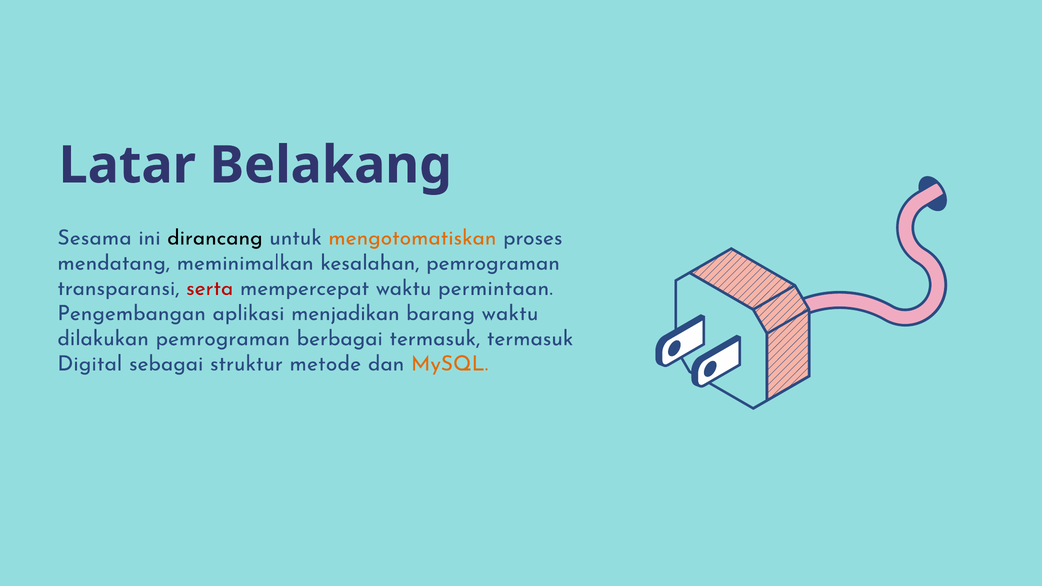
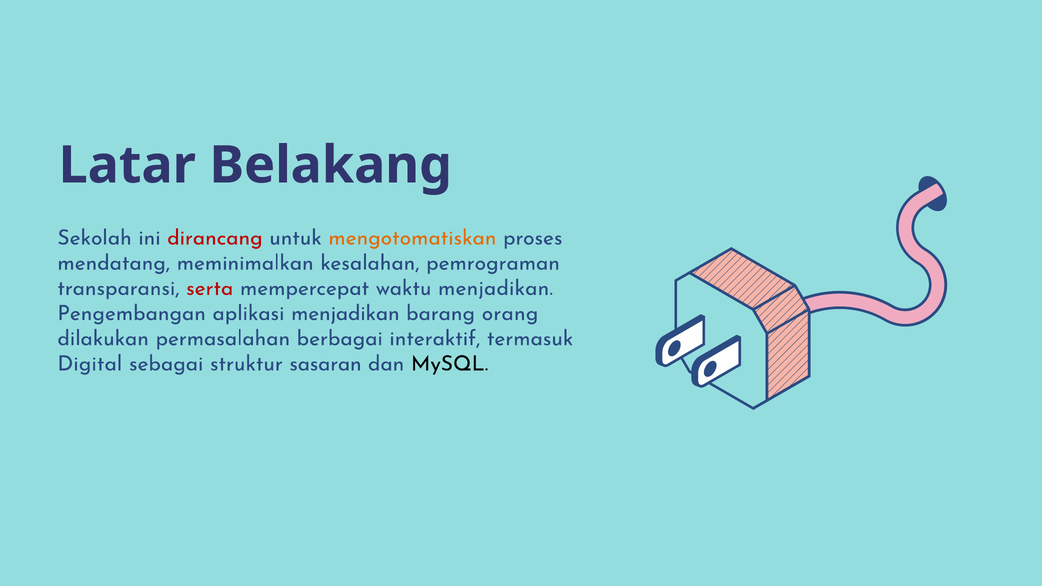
Sesama: Sesama -> Sekolah (95, 238)
dirancang colour: black -> red (215, 238)
waktu permintaan: permintaan -> menjadikan (495, 288)
barang waktu: waktu -> orang (510, 313)
dilakukan pemrograman: pemrograman -> permasalahan (223, 338)
berbagai termasuk: termasuk -> interaktif (435, 338)
metode: metode -> sasaran (325, 364)
MySQL colour: orange -> black (450, 364)
